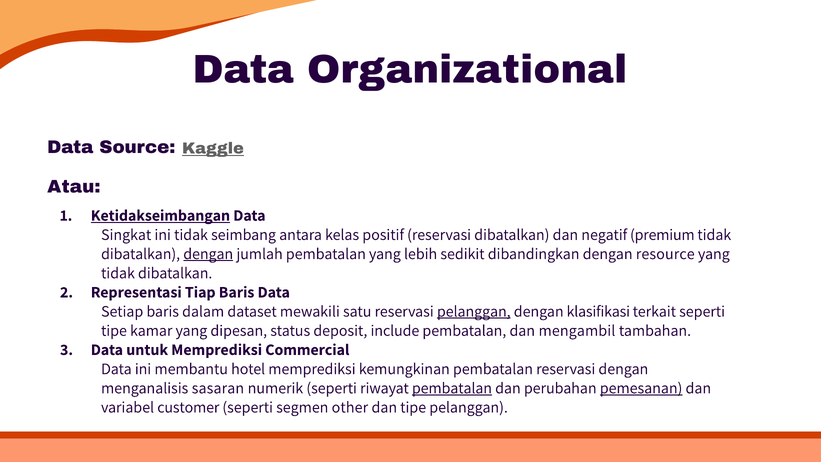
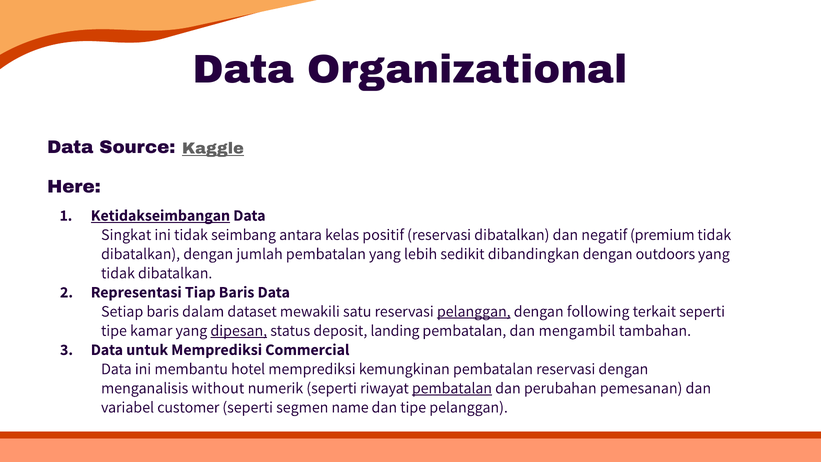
Atau: Atau -> Here (74, 187)
dengan underline: present -> none (208, 254)
resource: resource -> outdoors (665, 254)
klasifikasi: klasifikasi -> following (598, 311)
dipesan underline: none -> present (239, 330)
include: include -> landing (395, 330)
sasaran: sasaran -> without (218, 388)
pemesanan underline: present -> none (641, 388)
other: other -> name (350, 407)
